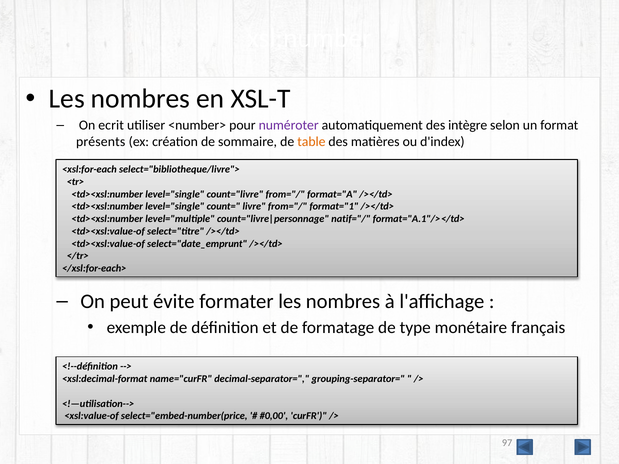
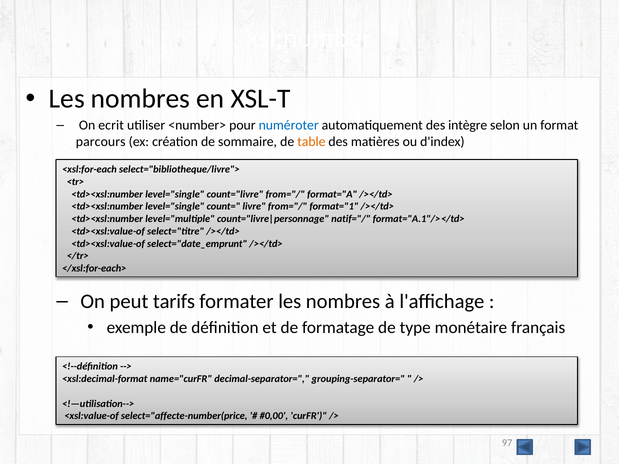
numéroter colour: purple -> blue (289, 125)
présents: présents -> parcours (101, 142)
évite: évite -> tarifs (174, 302)
select="embed-number(price: select="embed-number(price -> select="affecte-number(price (184, 416)
